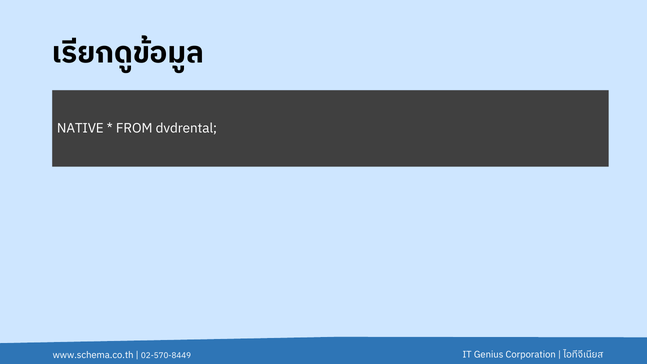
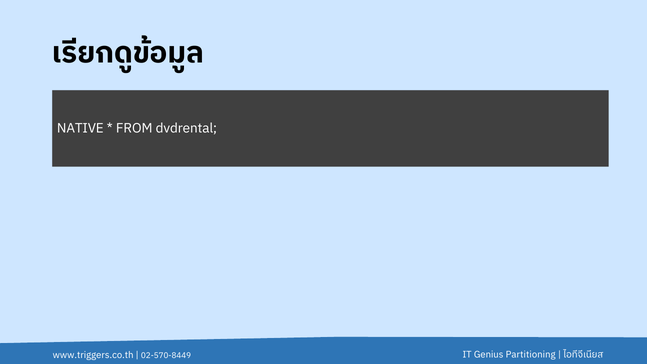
Corporation: Corporation -> Partitioning (531, 355)
www.schema.co.th: www.schema.co.th -> www.triggers.co.th (93, 355)
